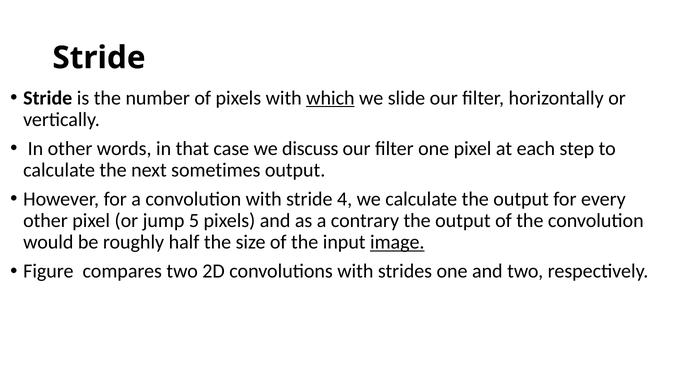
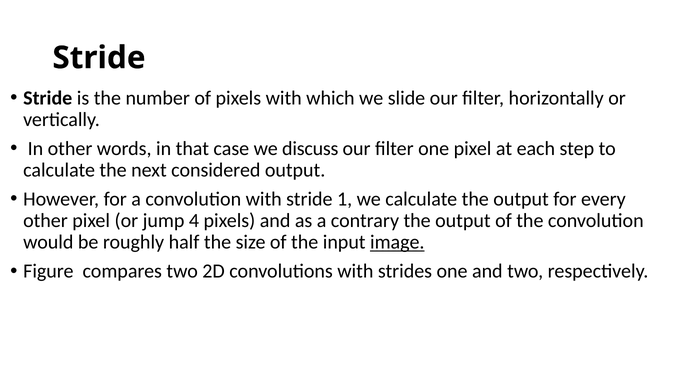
which underline: present -> none (330, 98)
sometimes: sometimes -> considered (216, 170)
4: 4 -> 1 (345, 199)
5: 5 -> 4 (194, 220)
